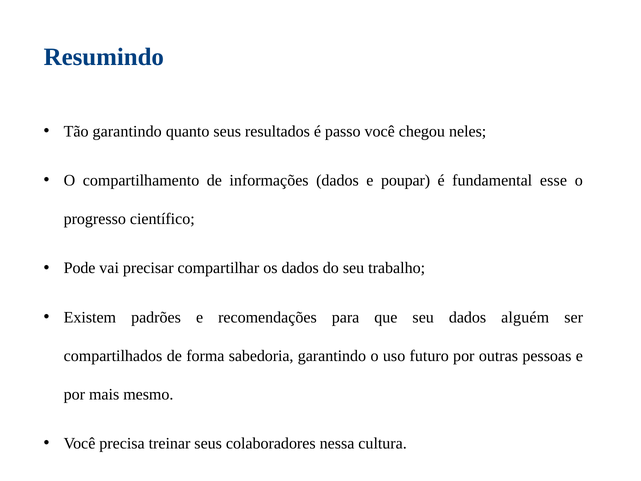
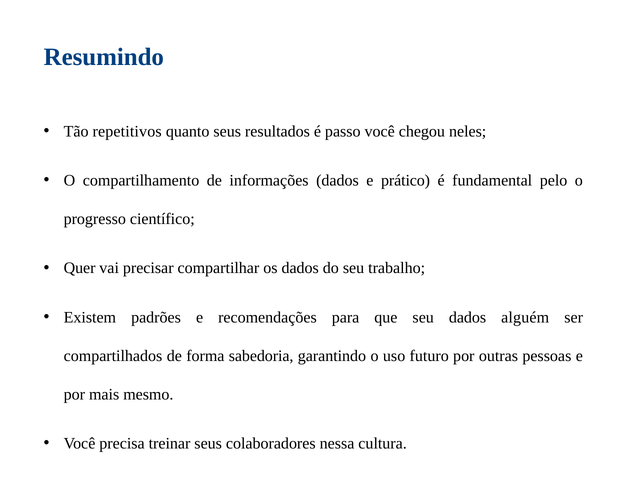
Tão garantindo: garantindo -> repetitivos (127, 131)
poupar: poupar -> prático (406, 180)
esse: esse -> pelo (554, 180)
Pode: Pode -> Quer (80, 268)
